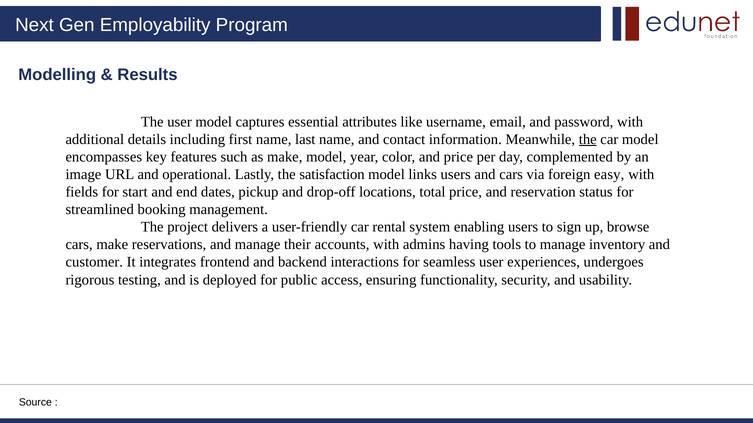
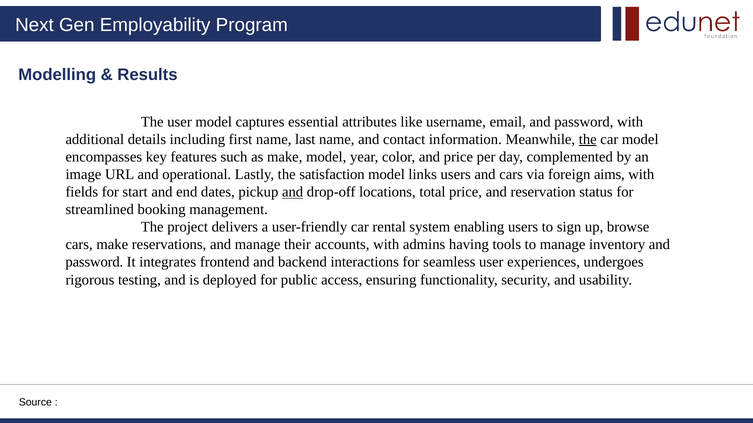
easy: easy -> aims (609, 175)
and underline: none -> present (293, 192)
customer: customer -> password (94, 262)
